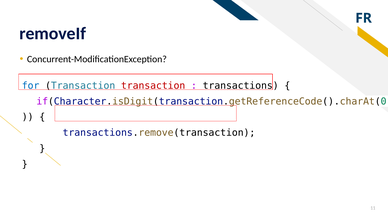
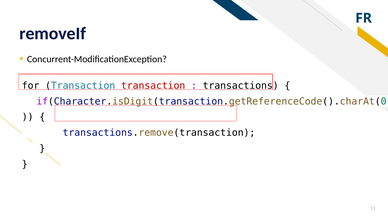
for colour: blue -> black (31, 86)
